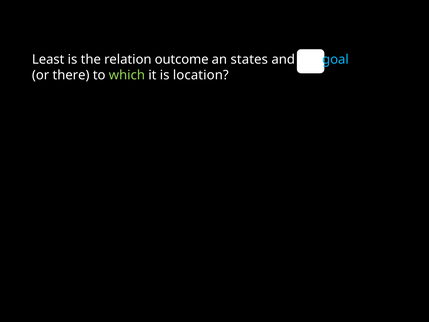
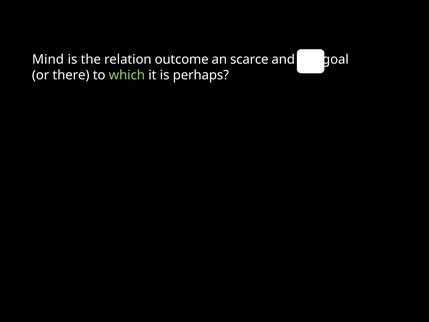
Least: Least -> Mind (48, 59)
states: states -> scarce (249, 59)
goal colour: light blue -> white (335, 59)
location: location -> perhaps (201, 75)
